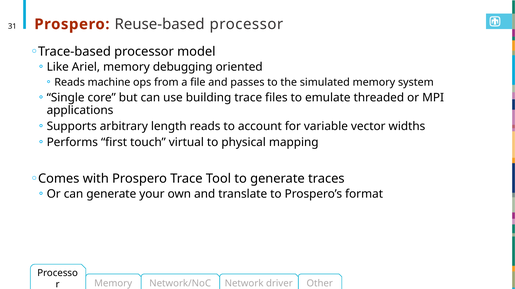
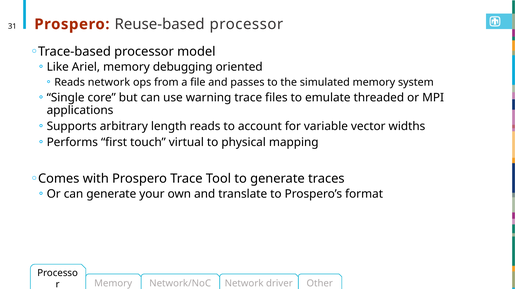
Reads machine: machine -> network (109, 82)
building: building -> warning (209, 98)
